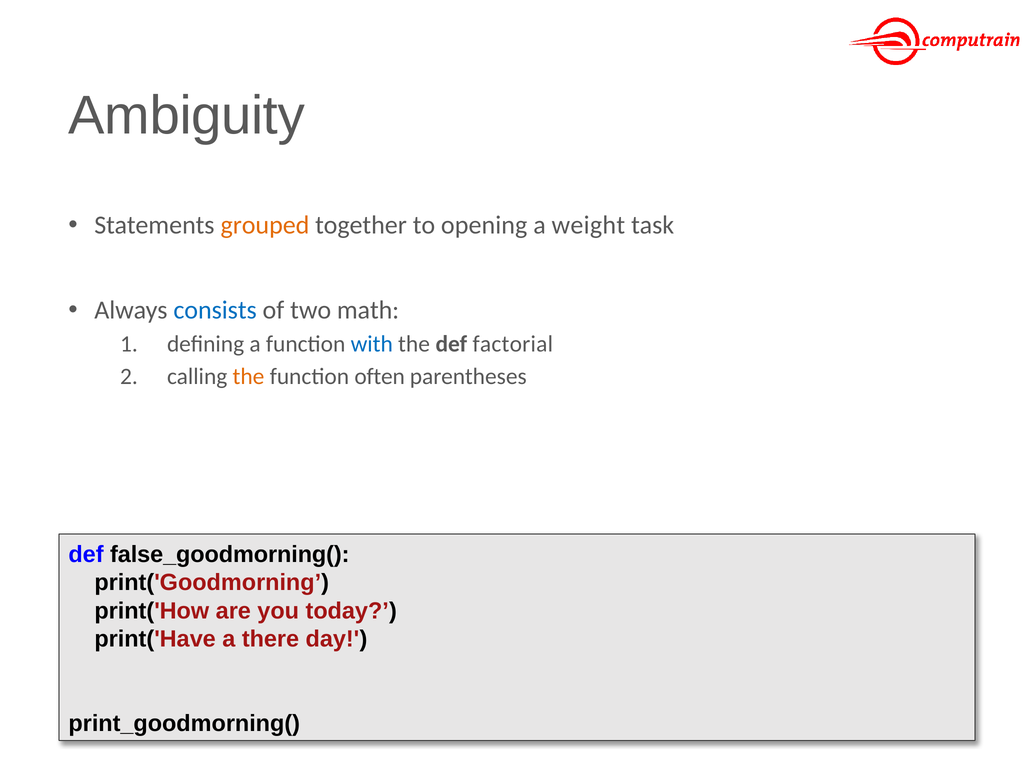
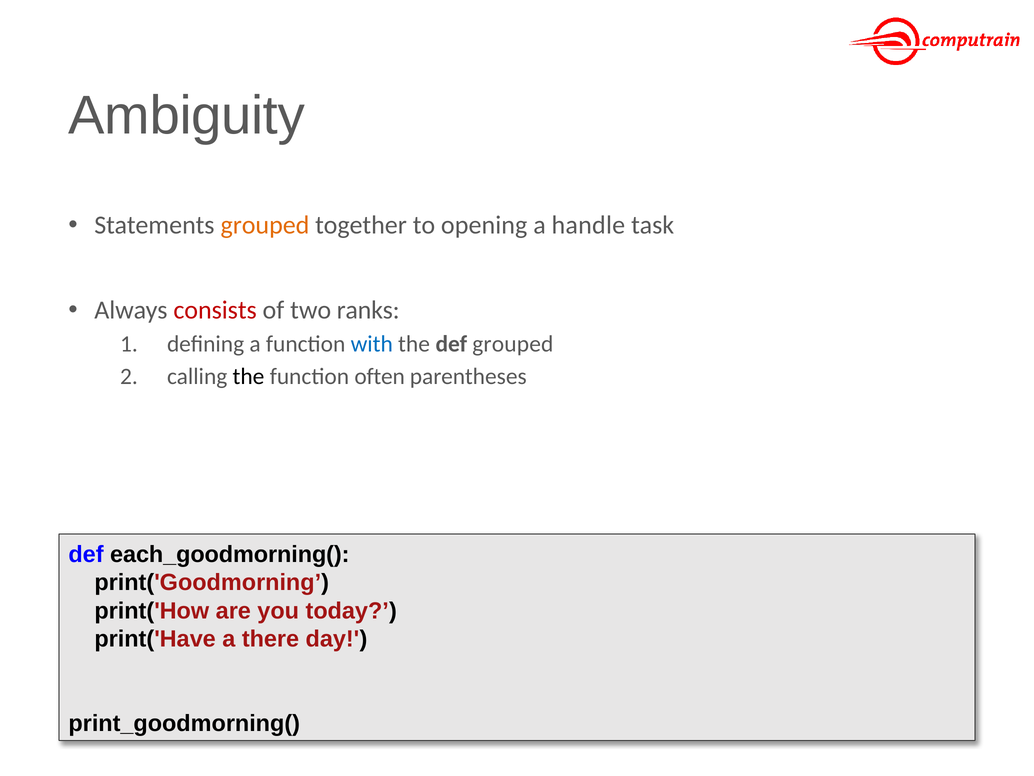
weight: weight -> handle (588, 225)
consists colour: blue -> red (215, 310)
math: math -> ranks (368, 310)
def factorial: factorial -> grouped (513, 344)
the colour: orange -> black (248, 376)
false_goodmorning(: false_goodmorning( -> each_goodmorning( (230, 554)
